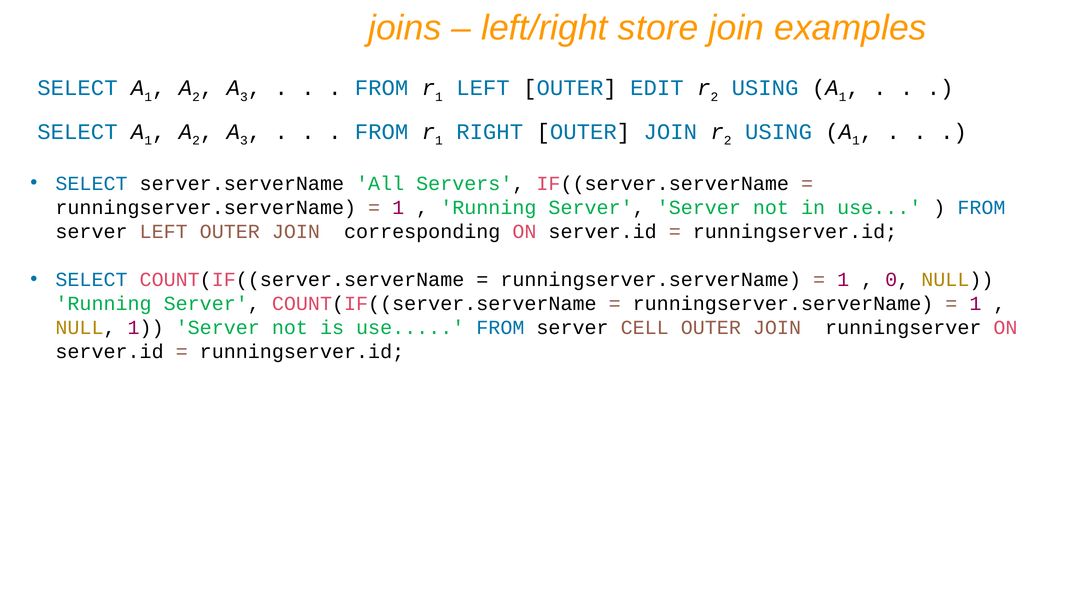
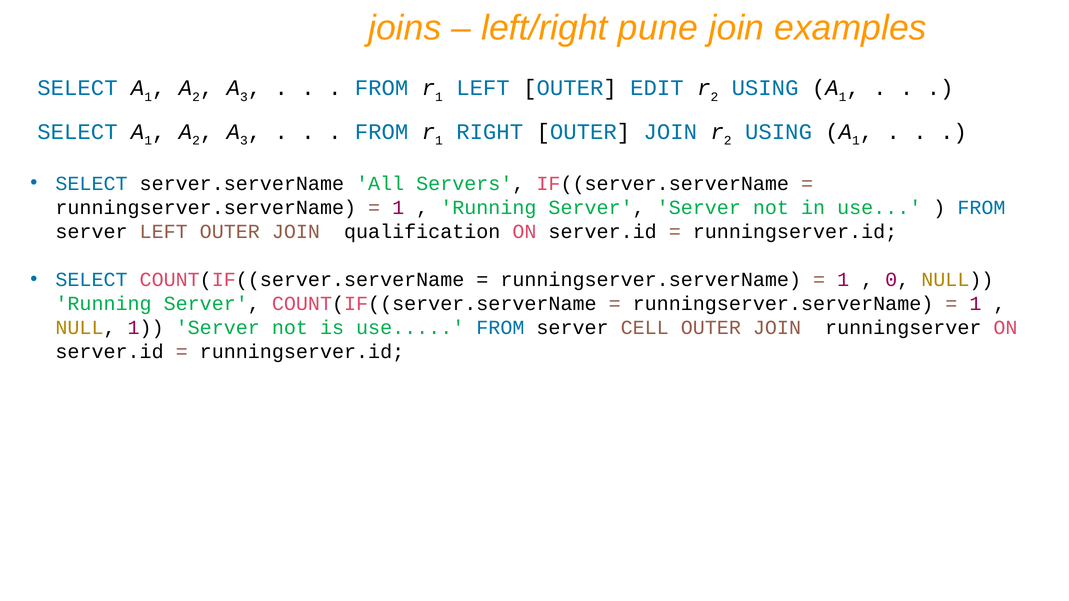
store: store -> pune (658, 28)
corresponding: corresponding -> qualification (422, 232)
